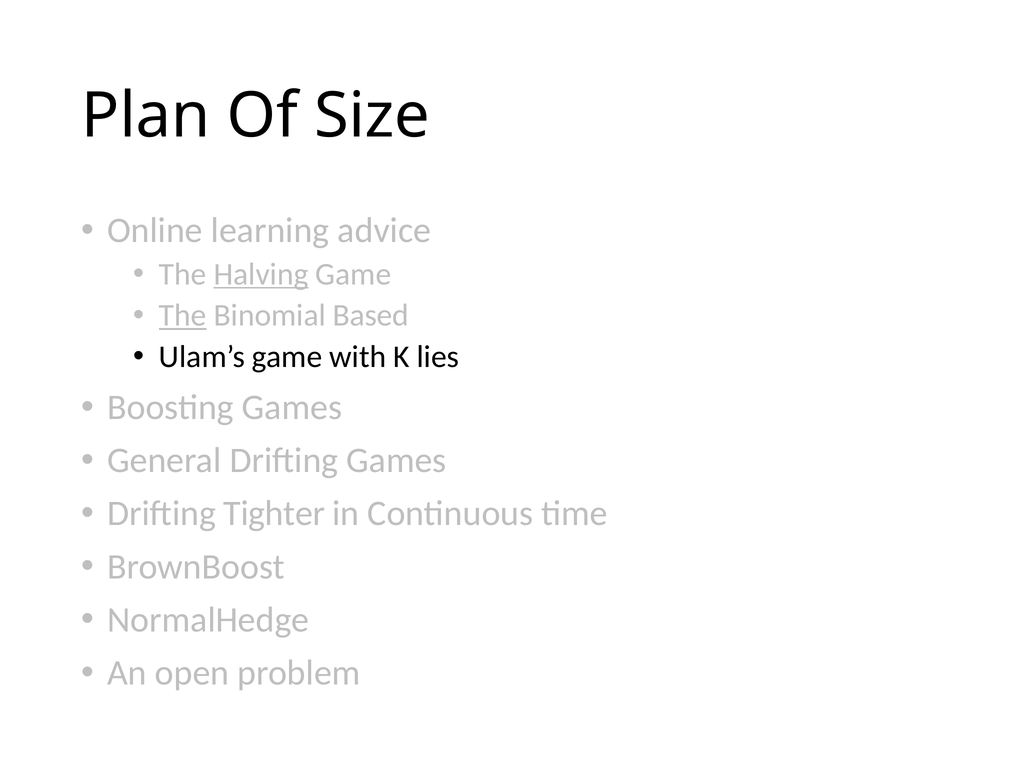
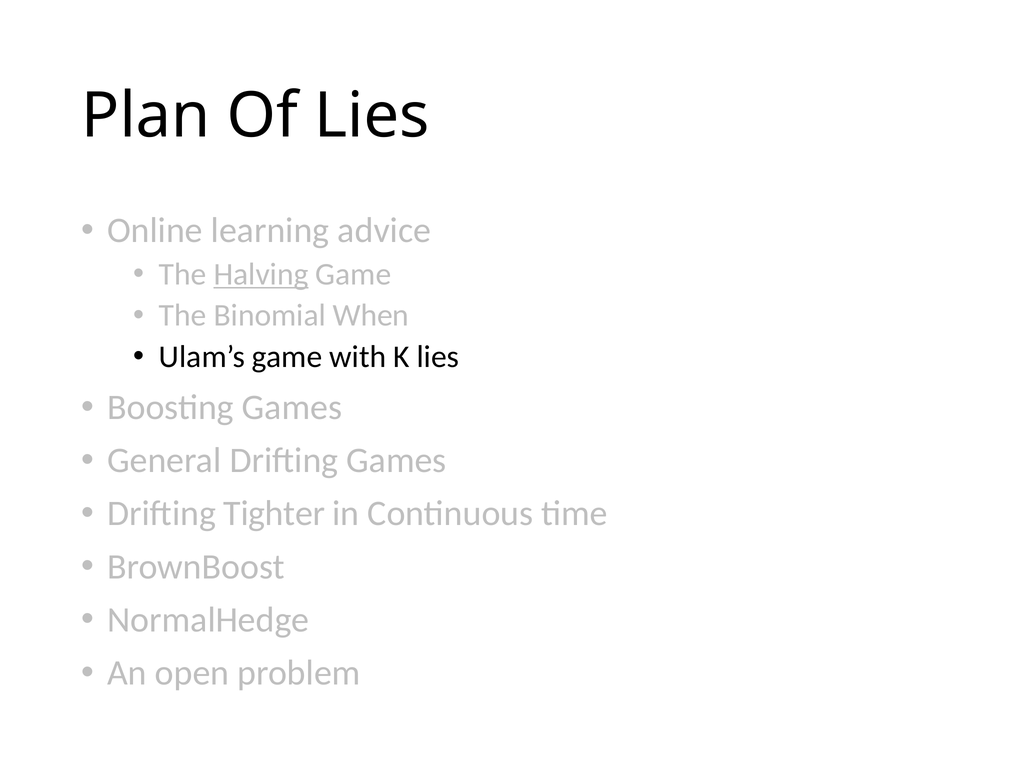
Of Size: Size -> Lies (372, 116)
The underline: present -> none (183, 316)
Based: Based -> When (371, 316)
